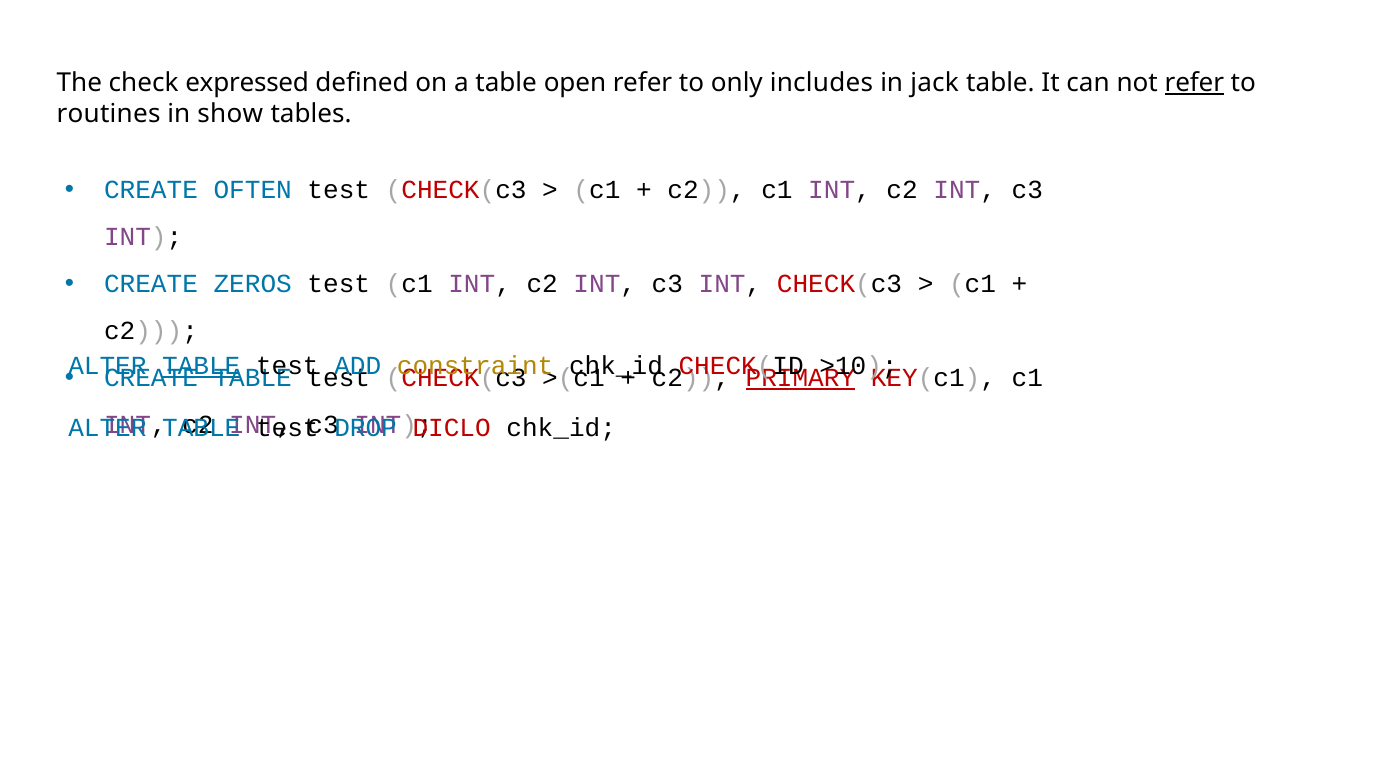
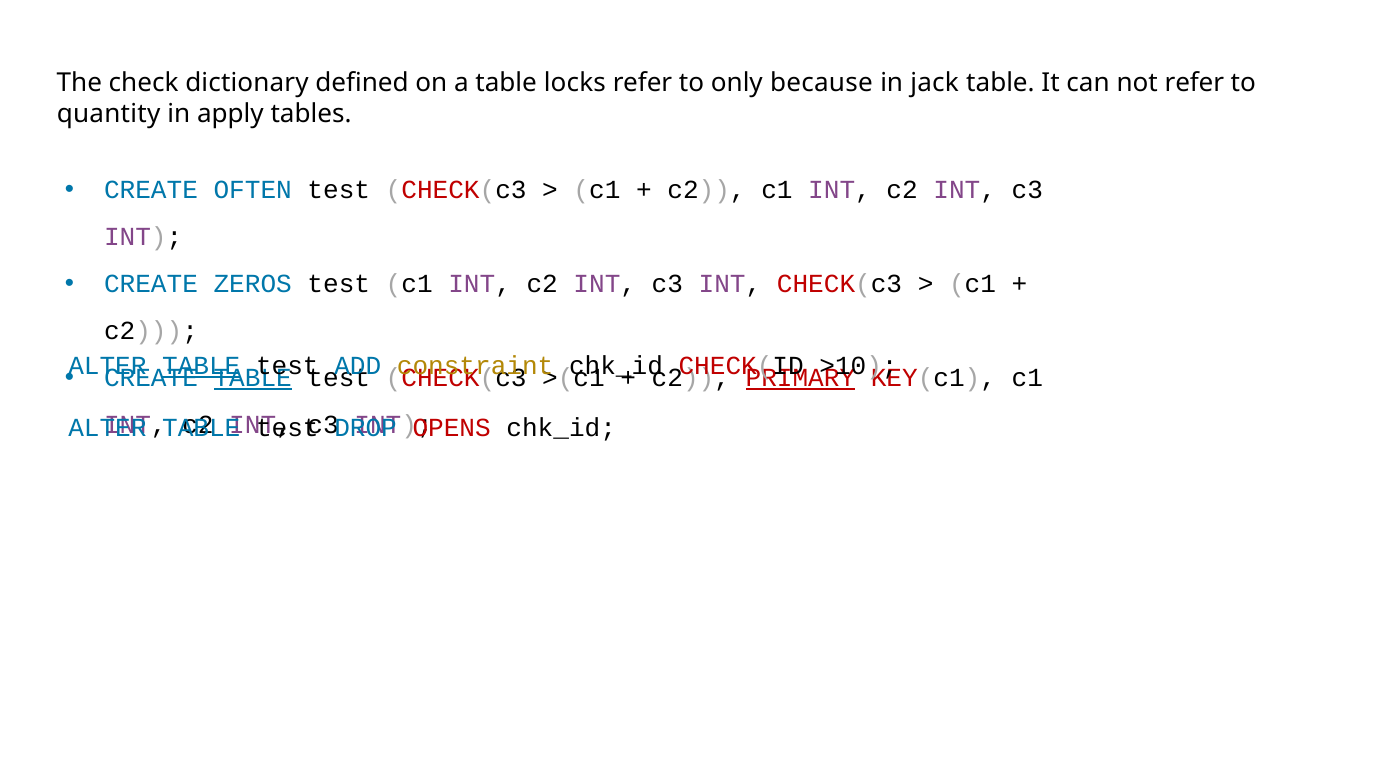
expressed: expressed -> dictionary (247, 83)
open: open -> locks (575, 83)
includes: includes -> because (821, 83)
refer underline: present -> none (1194, 83)
routines: routines -> quantity (109, 114)
show: show -> apply (230, 114)
TABLE underline: none -> present (253, 378)
DICLO: DICLO -> OPENS (452, 429)
